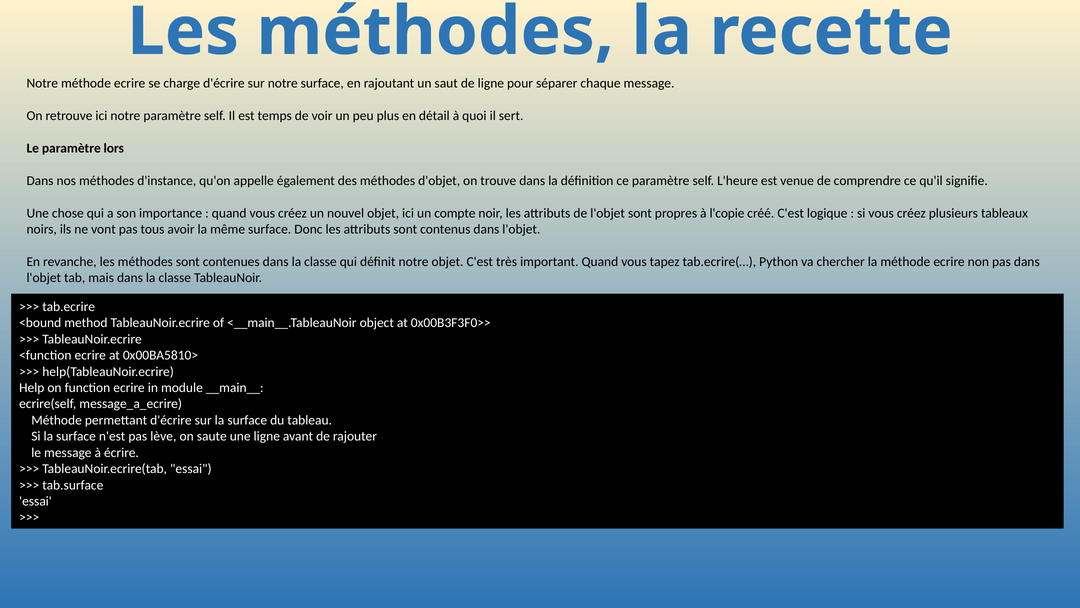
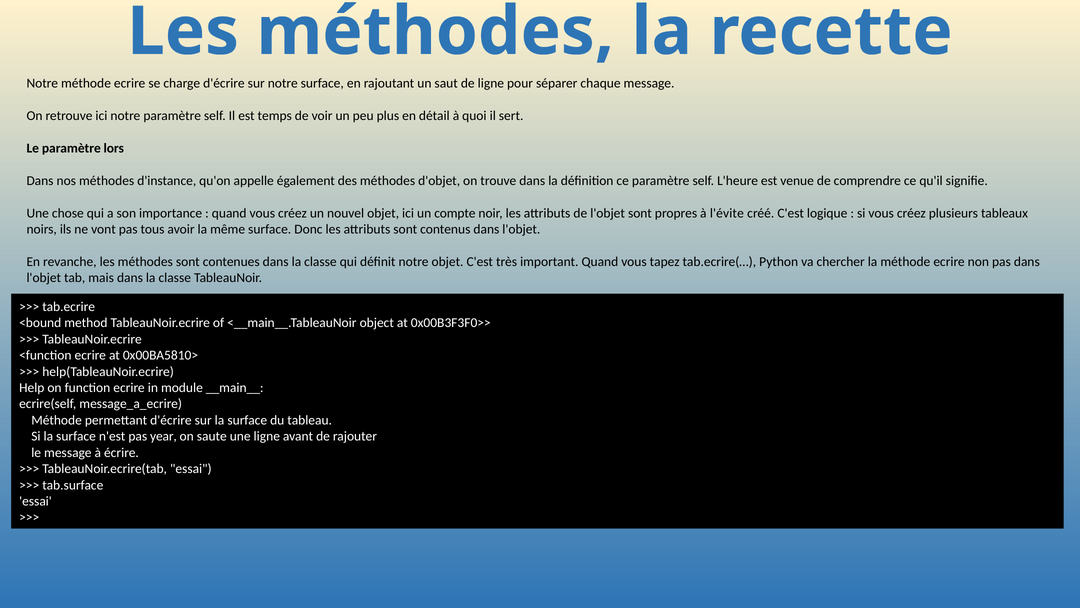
l'copie: l'copie -> l'évite (727, 213)
lève: lève -> year (163, 436)
